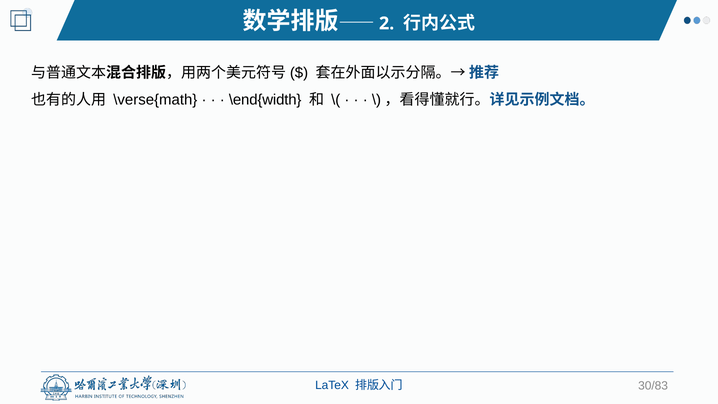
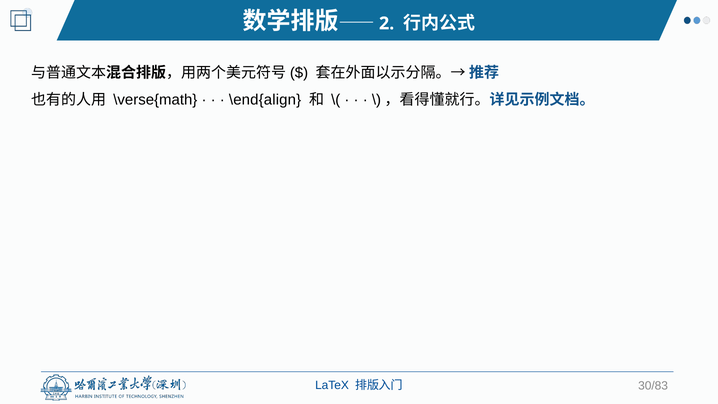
\end{width: \end{width -> \end{align (265, 100)
